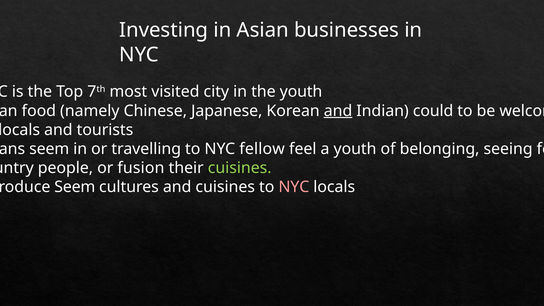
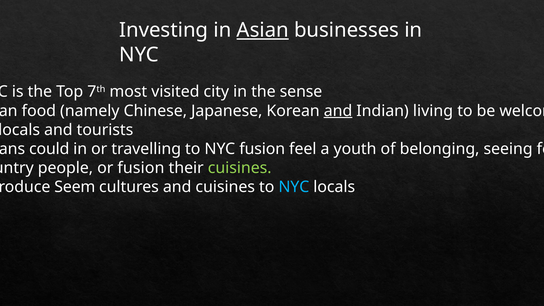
Asian underline: none -> present (263, 30)
the youth: youth -> sense (301, 92)
could: could -> living (433, 111)
seem: seem -> could (49, 149)
NYC fellow: fellow -> fusion (262, 149)
NYC colour: pink -> light blue (294, 187)
